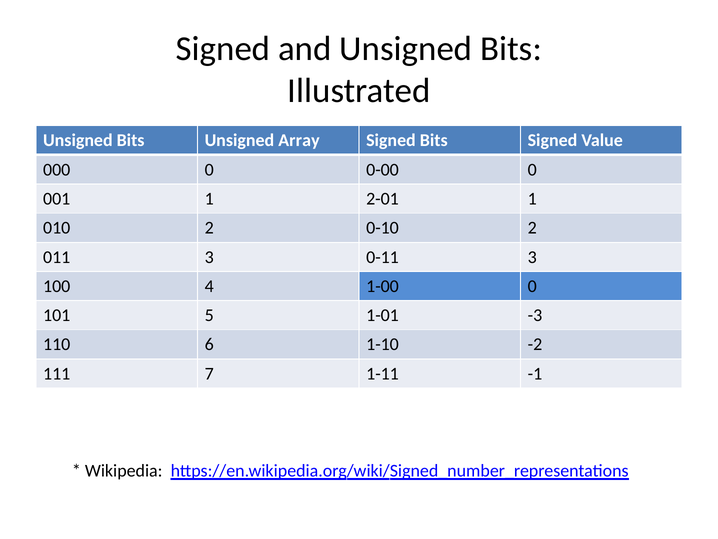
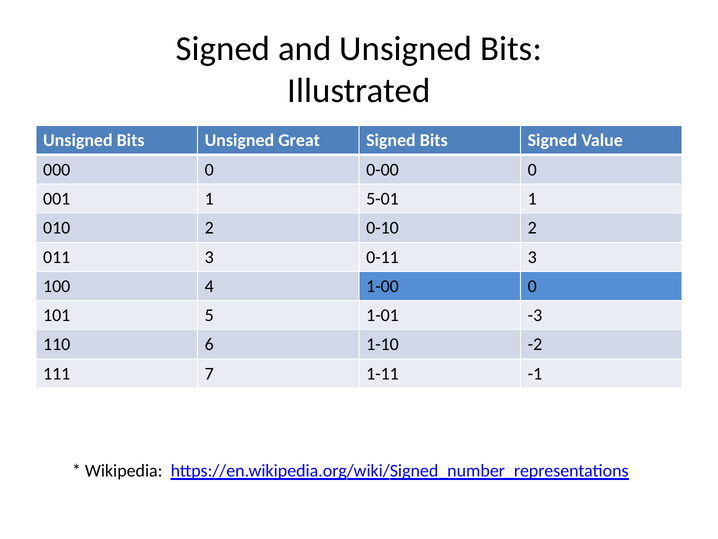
Array: Array -> Great (299, 140)
2-01: 2-01 -> 5-01 (383, 199)
